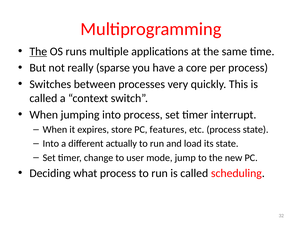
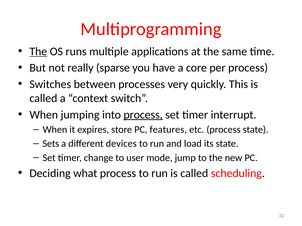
process underline: none -> present (143, 115)
Into: Into -> Sets (51, 144)
actually: actually -> devices (121, 144)
